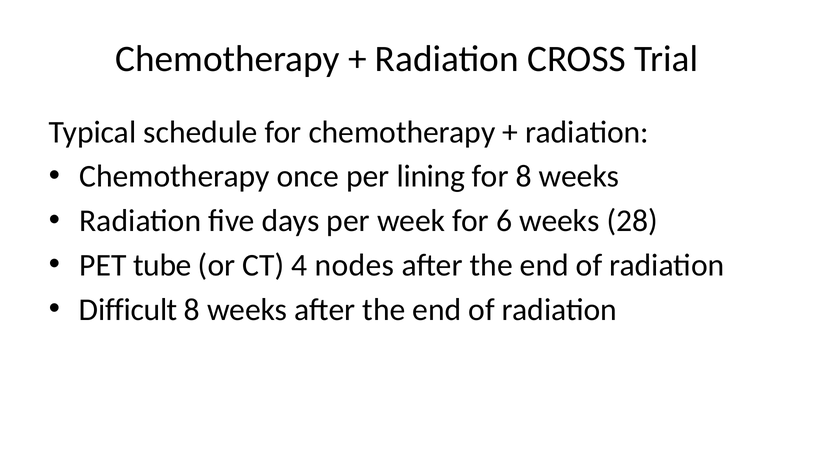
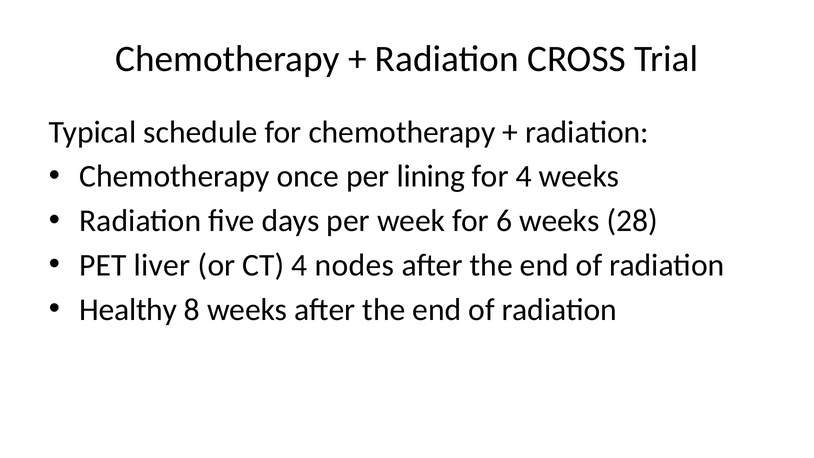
for 8: 8 -> 4 (524, 176)
tube: tube -> liver (162, 265)
Difficult: Difficult -> Healthy (128, 310)
